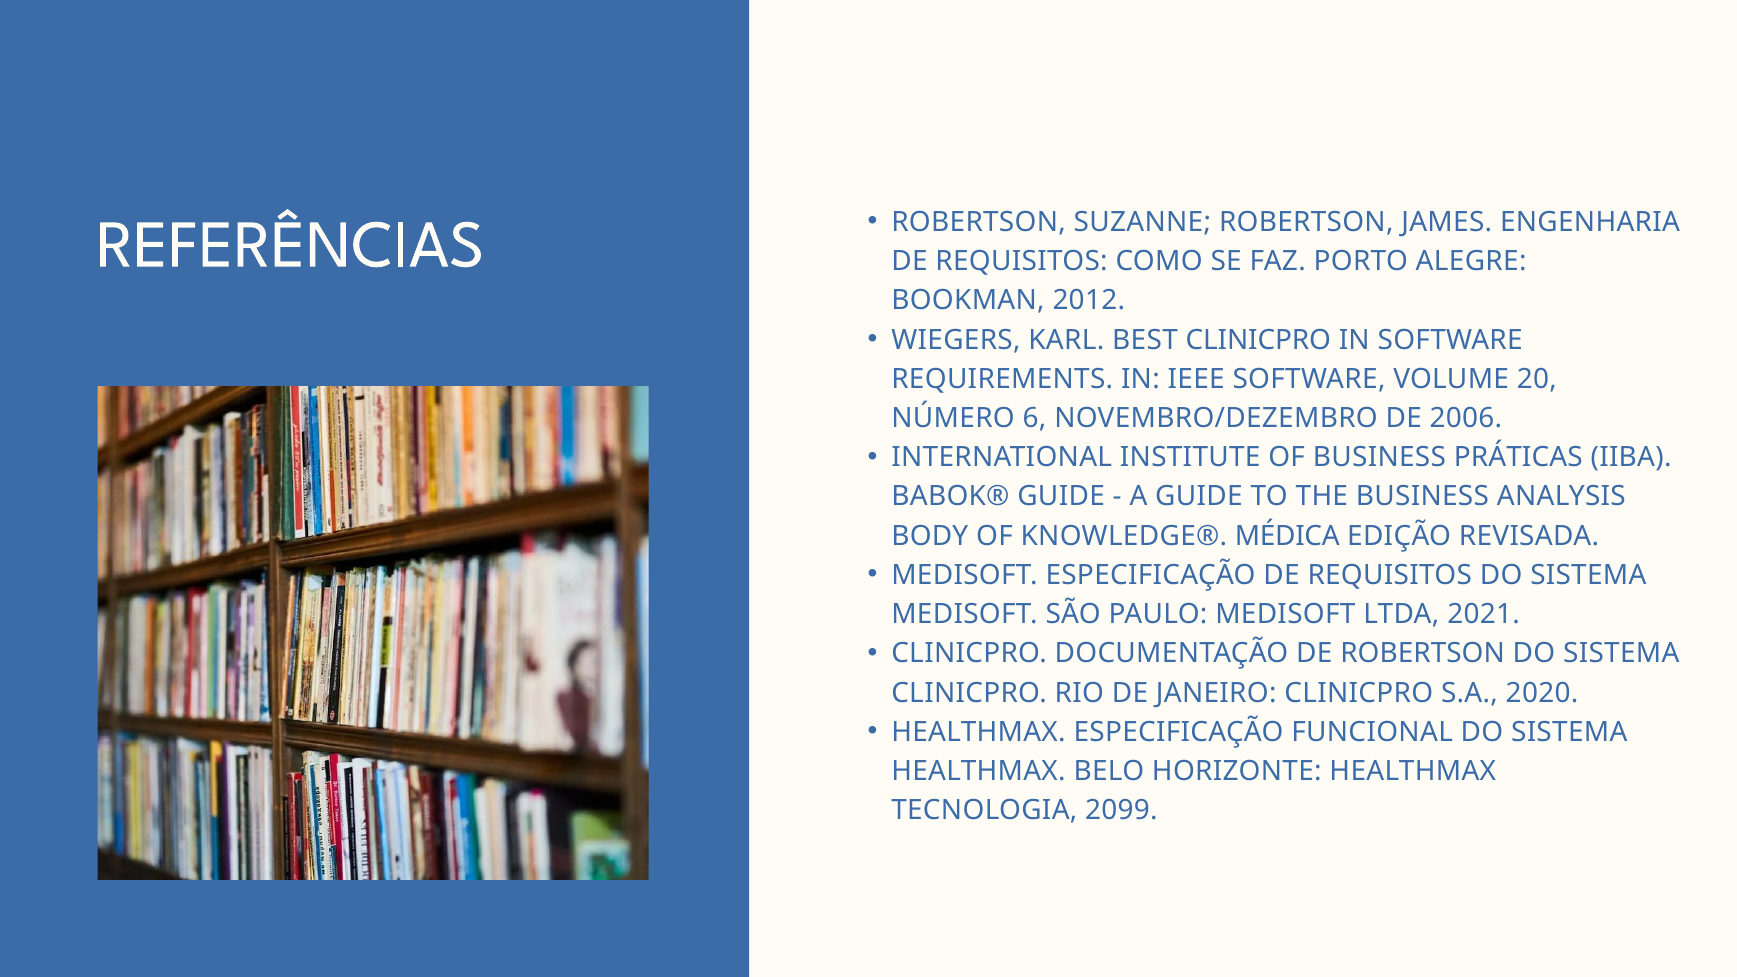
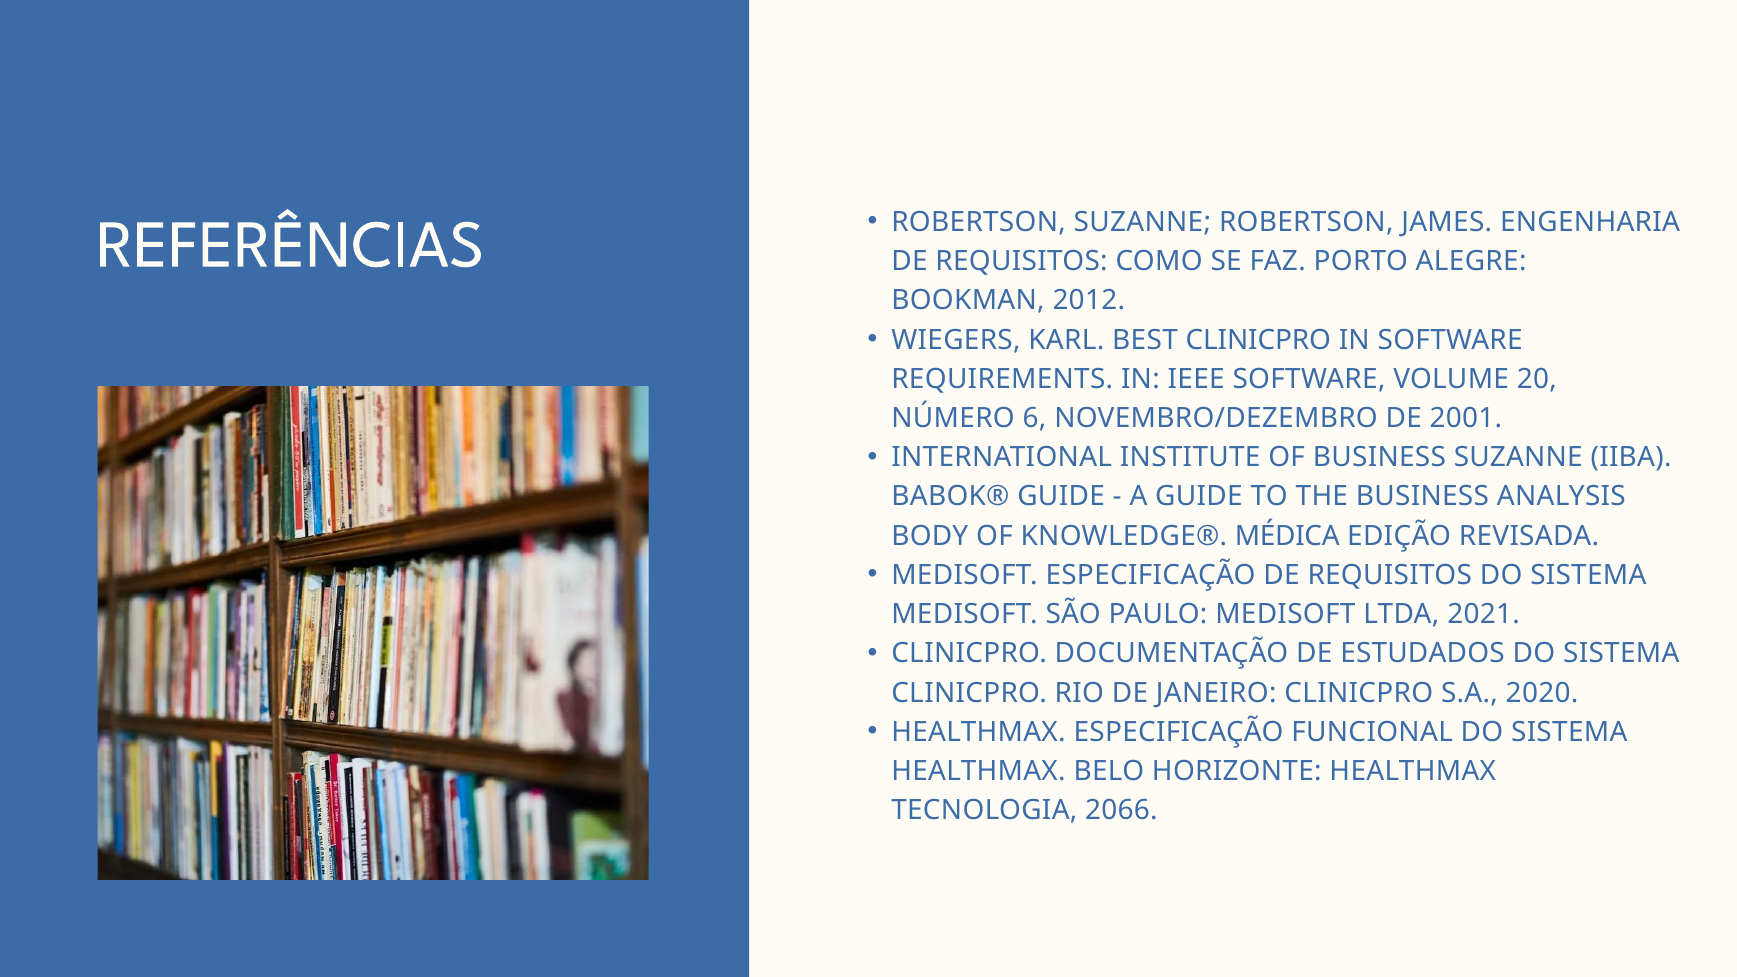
2006: 2006 -> 2001 (1466, 418)
BUSINESS PRÁTICAS: PRÁTICAS -> SUZANNE (1518, 458)
DE ROBERTSON: ROBERTSON -> ESTUDADOS (1422, 654)
2099: 2099 -> 2066 (1121, 810)
